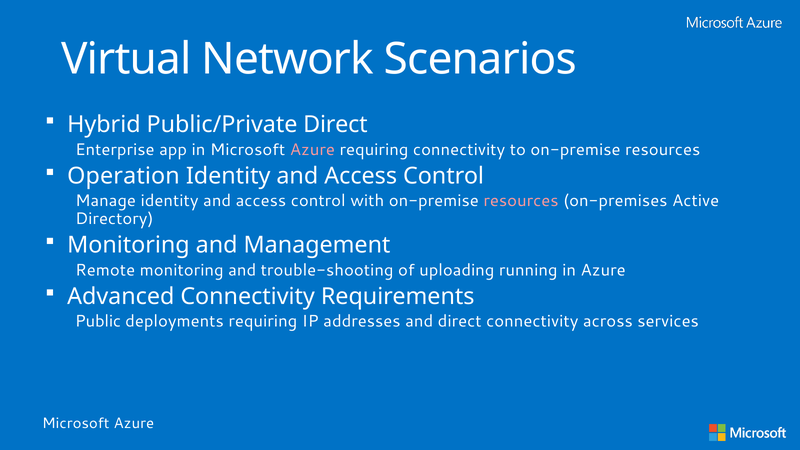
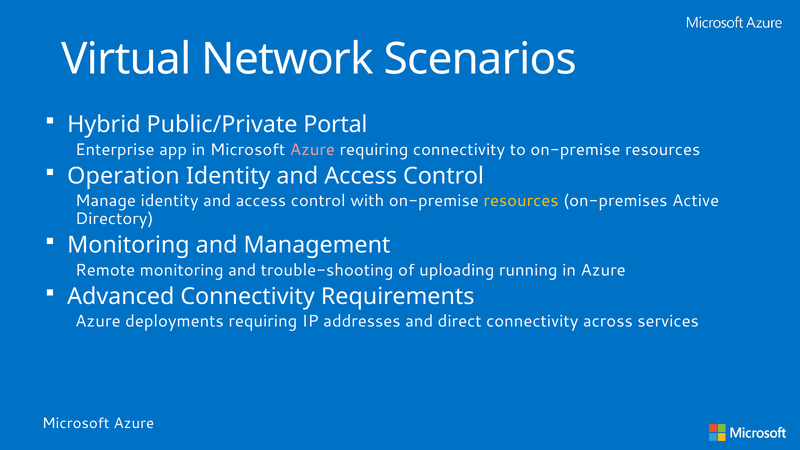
Public/Private Direct: Direct -> Portal (335, 125)
resources colour: pink -> yellow (521, 201)
Public: Public -> Azure (98, 321)
